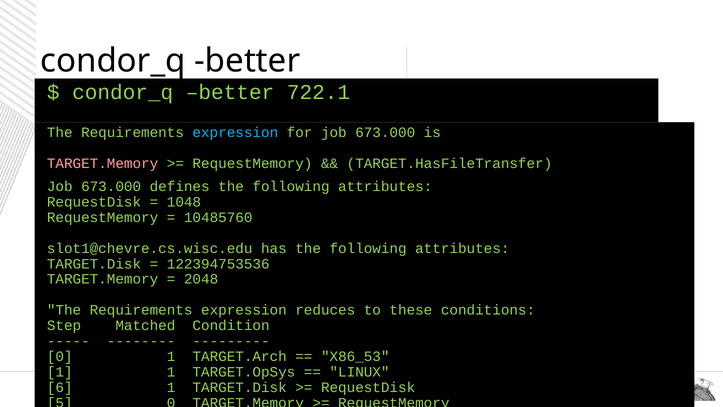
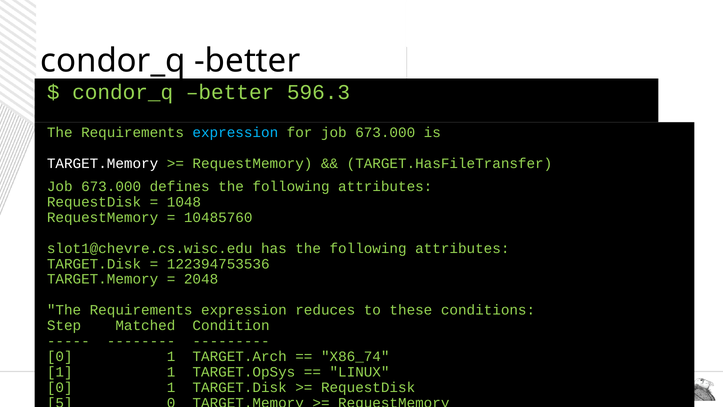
722.1: 722.1 -> 596.3 (318, 92)
TARGET.Memory colour: pink -> white (103, 163)
X86_53: X86_53 -> X86_74 (355, 356)
6: 6 -> 0 (60, 387)
